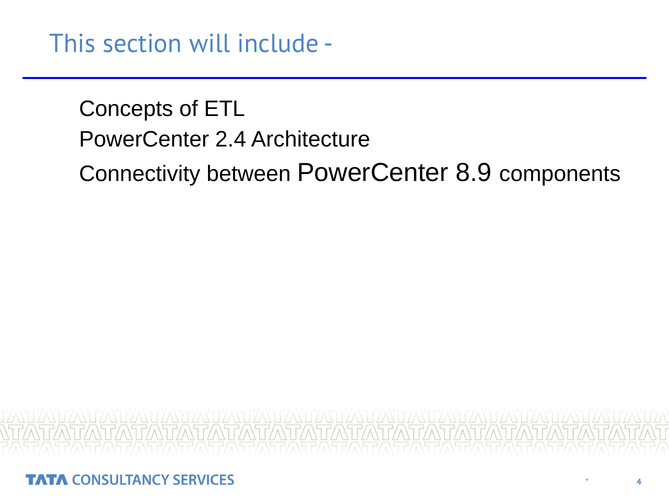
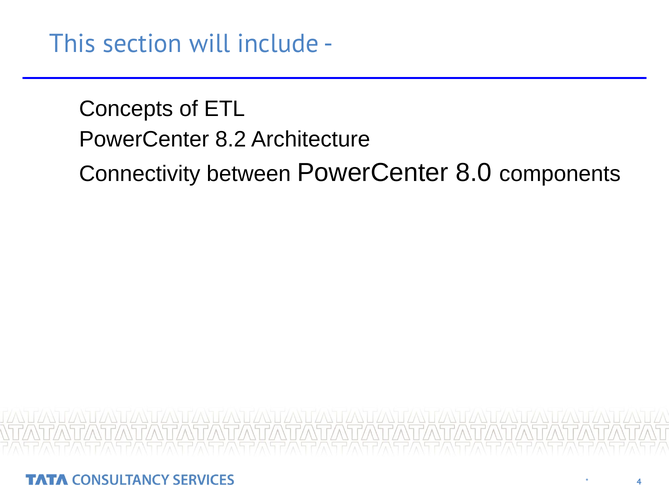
2.4: 2.4 -> 8.2 (231, 139)
8.9: 8.9 -> 8.0 (474, 173)
